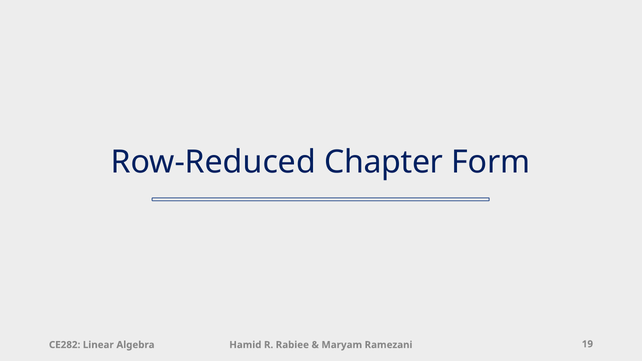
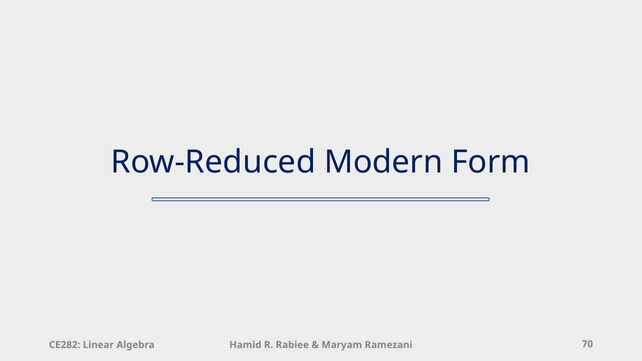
Chapter: Chapter -> Modern (383, 162)
19: 19 -> 70 (587, 344)
